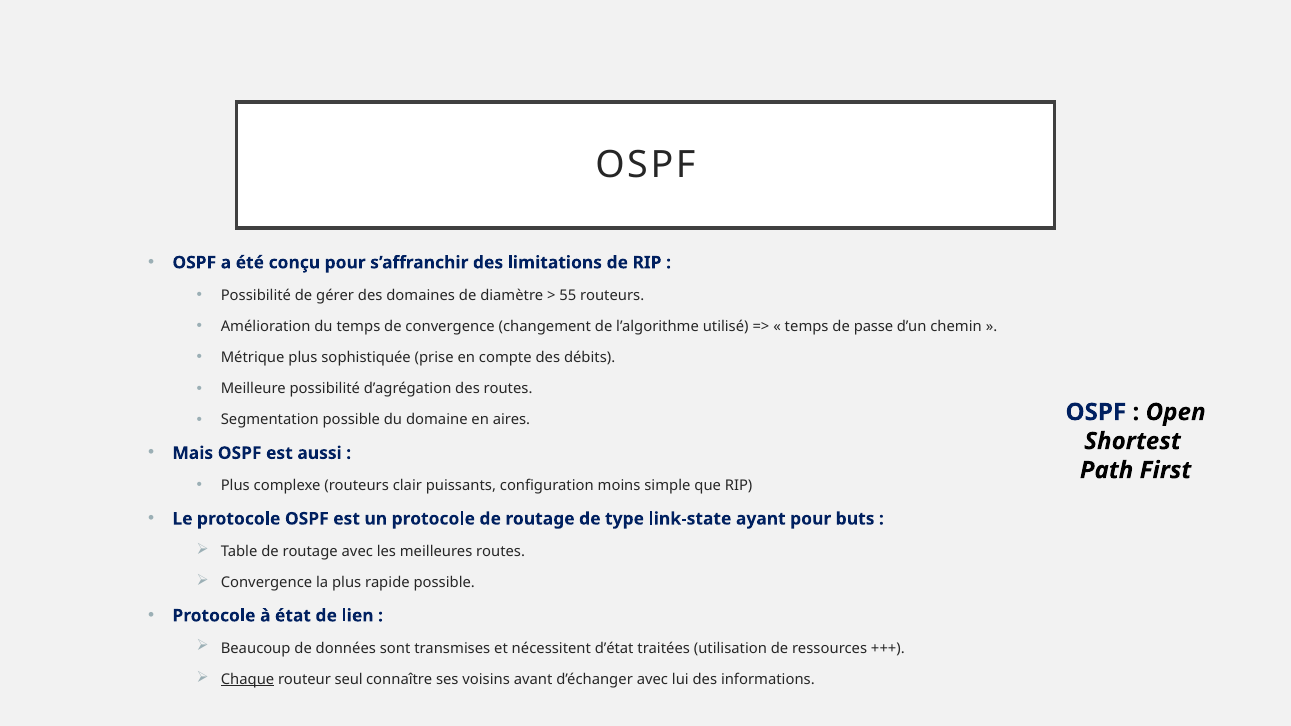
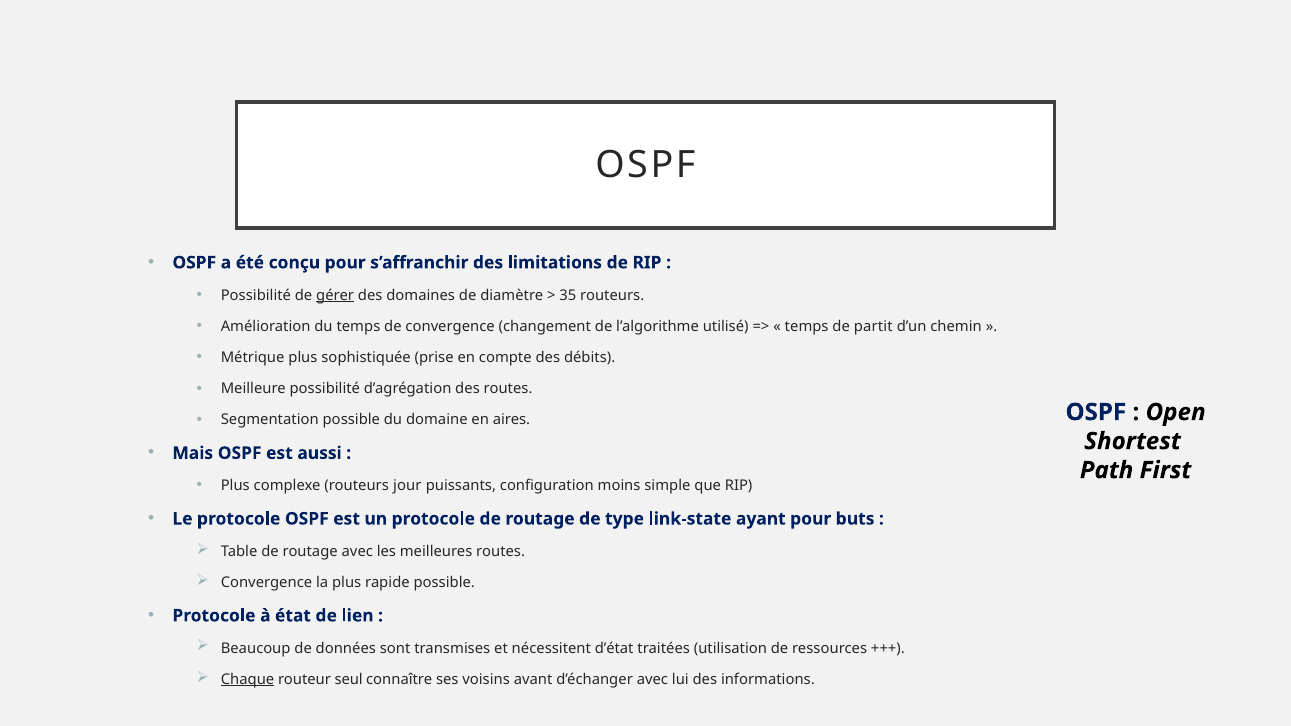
gérer underline: none -> present (335, 295)
55: 55 -> 35 (568, 295)
passe: passe -> partit (873, 327)
clair: clair -> jour (407, 486)
